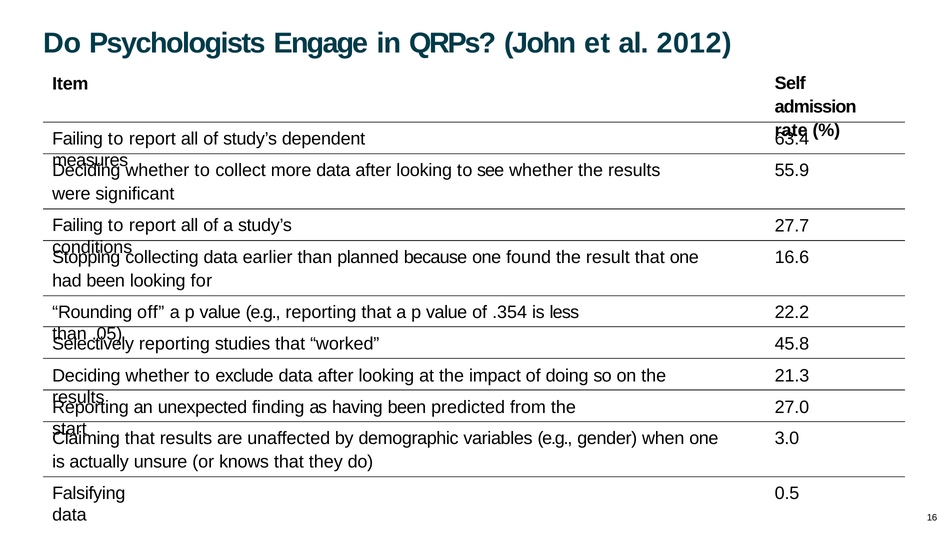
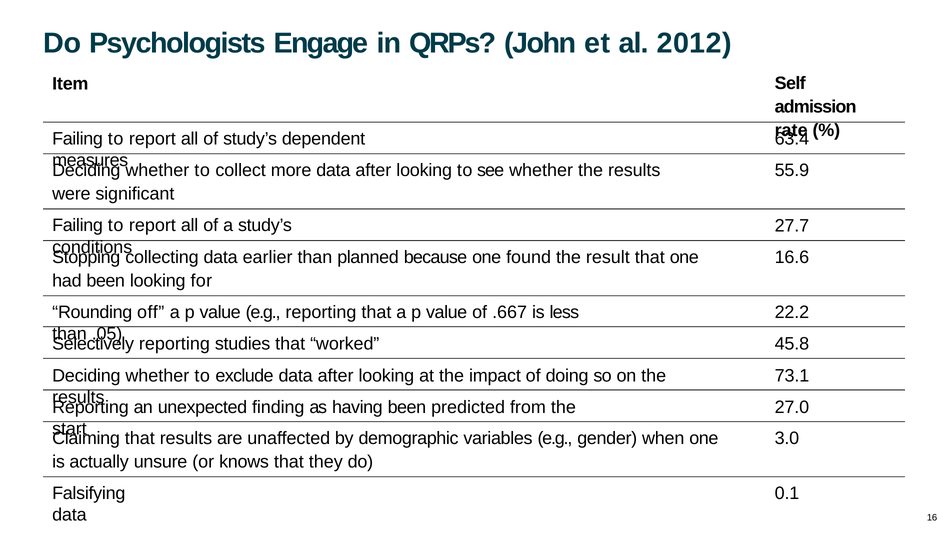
.354: .354 -> .667 (510, 313)
21.3: 21.3 -> 73.1 (792, 376)
0.5: 0.5 -> 0.1 (787, 494)
